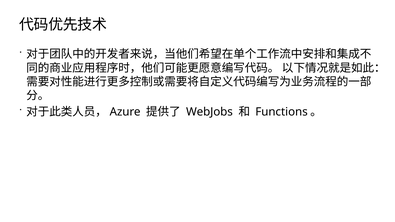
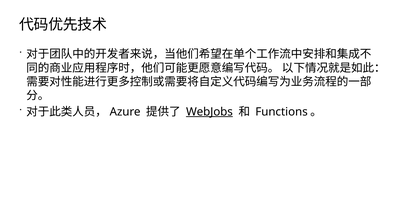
WebJobs underline: none -> present (209, 112)
